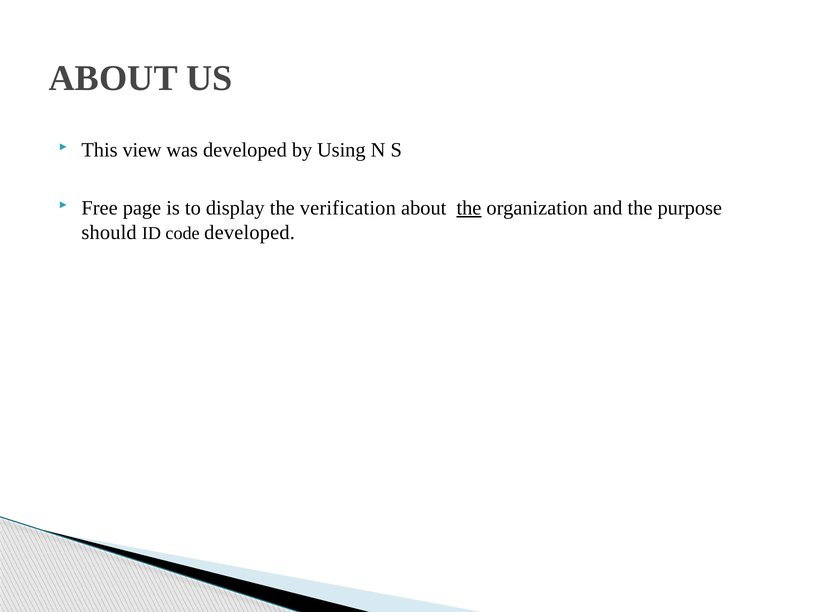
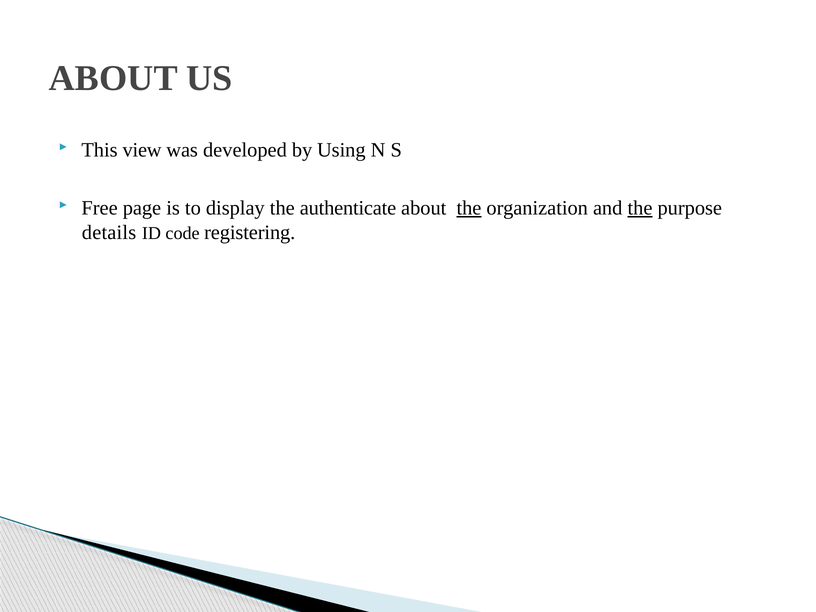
verification: verification -> authenticate (348, 208)
the underline: none -> present (640, 208)
should: should -> details (109, 232)
code developed: developed -> registering (250, 232)
